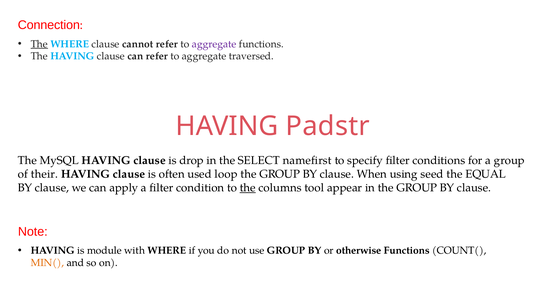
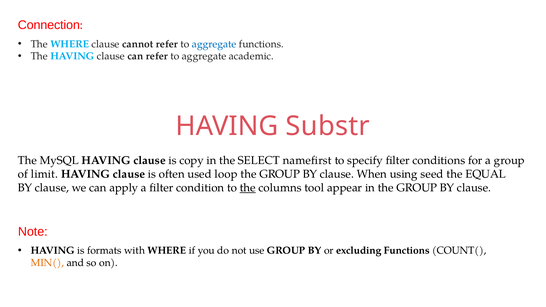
The underline: present -> none (39, 44)
aggregate colour: purple -> blue (214, 44)
traversed: traversed -> academic (251, 56)
Padstr: Padstr -> Substr (328, 126)
drop: drop -> copy (192, 161)
their: their -> limit (44, 174)
module: module -> formats (104, 251)
otherwise: otherwise -> excluding (359, 251)
